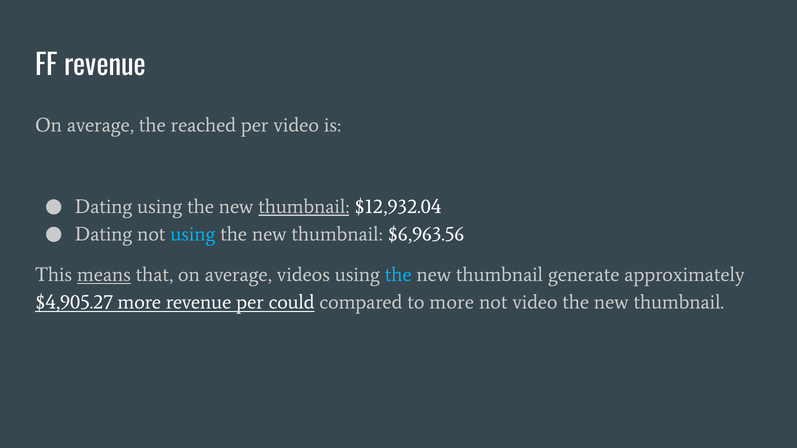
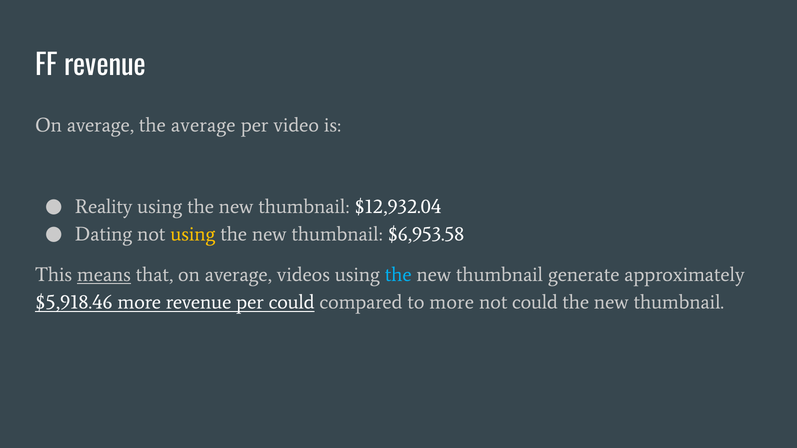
the reached: reached -> average (203, 125)
Dating: Dating -> Reality (104, 207)
thumbnail underline: present -> none (304, 207)
using colour: light blue -> yellow (193, 234)
$6,963.56: $6,963.56 -> $6,953.58 (426, 234)
$4,905.27: $4,905.27 -> $5,918.46 (74, 303)
not video: video -> could (535, 303)
